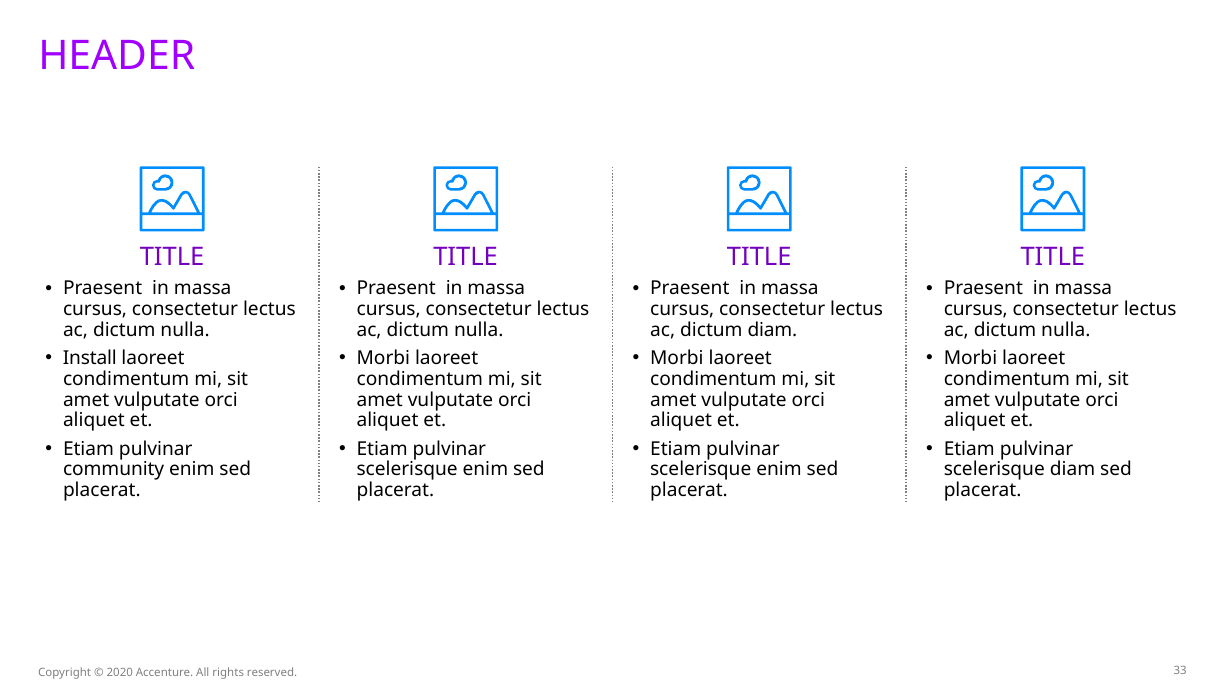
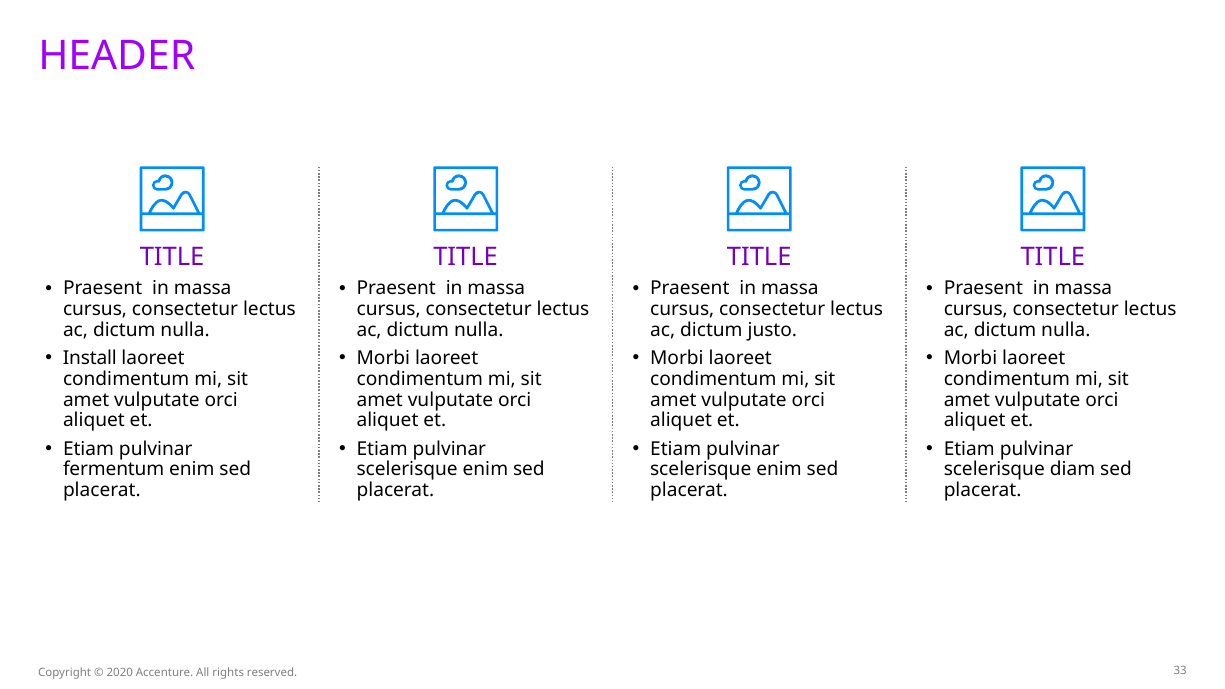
dictum diam: diam -> justo (772, 330)
community: community -> fermentum (114, 470)
